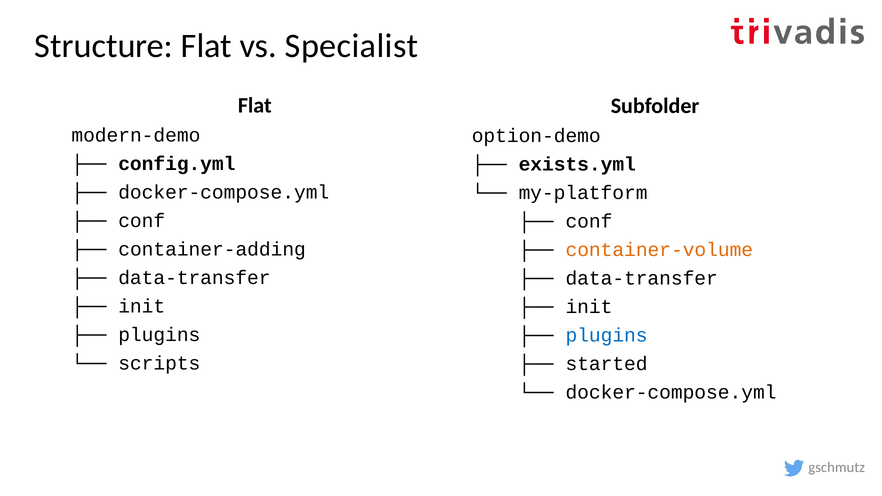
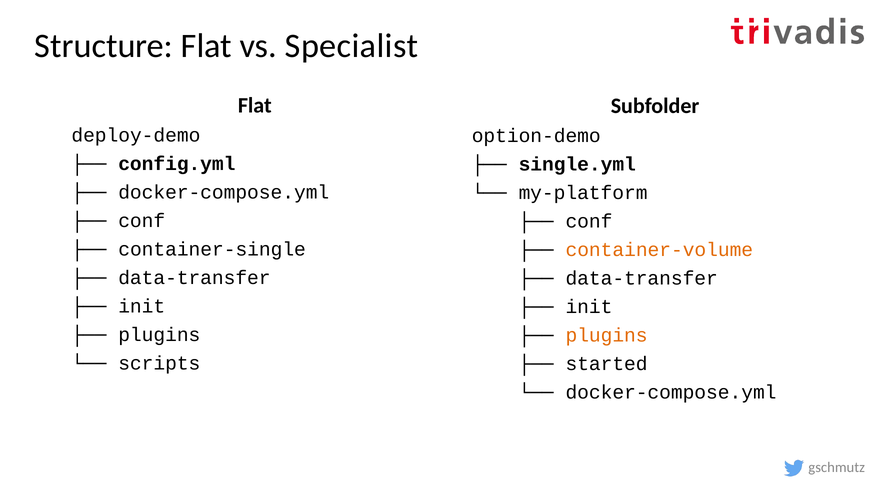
modern-demo: modern-demo -> deploy-demo (136, 135)
exists.yml: exists.yml -> single.yml (577, 164)
container-adding: container-adding -> container-single (212, 249)
plugins colour: blue -> orange (607, 335)
